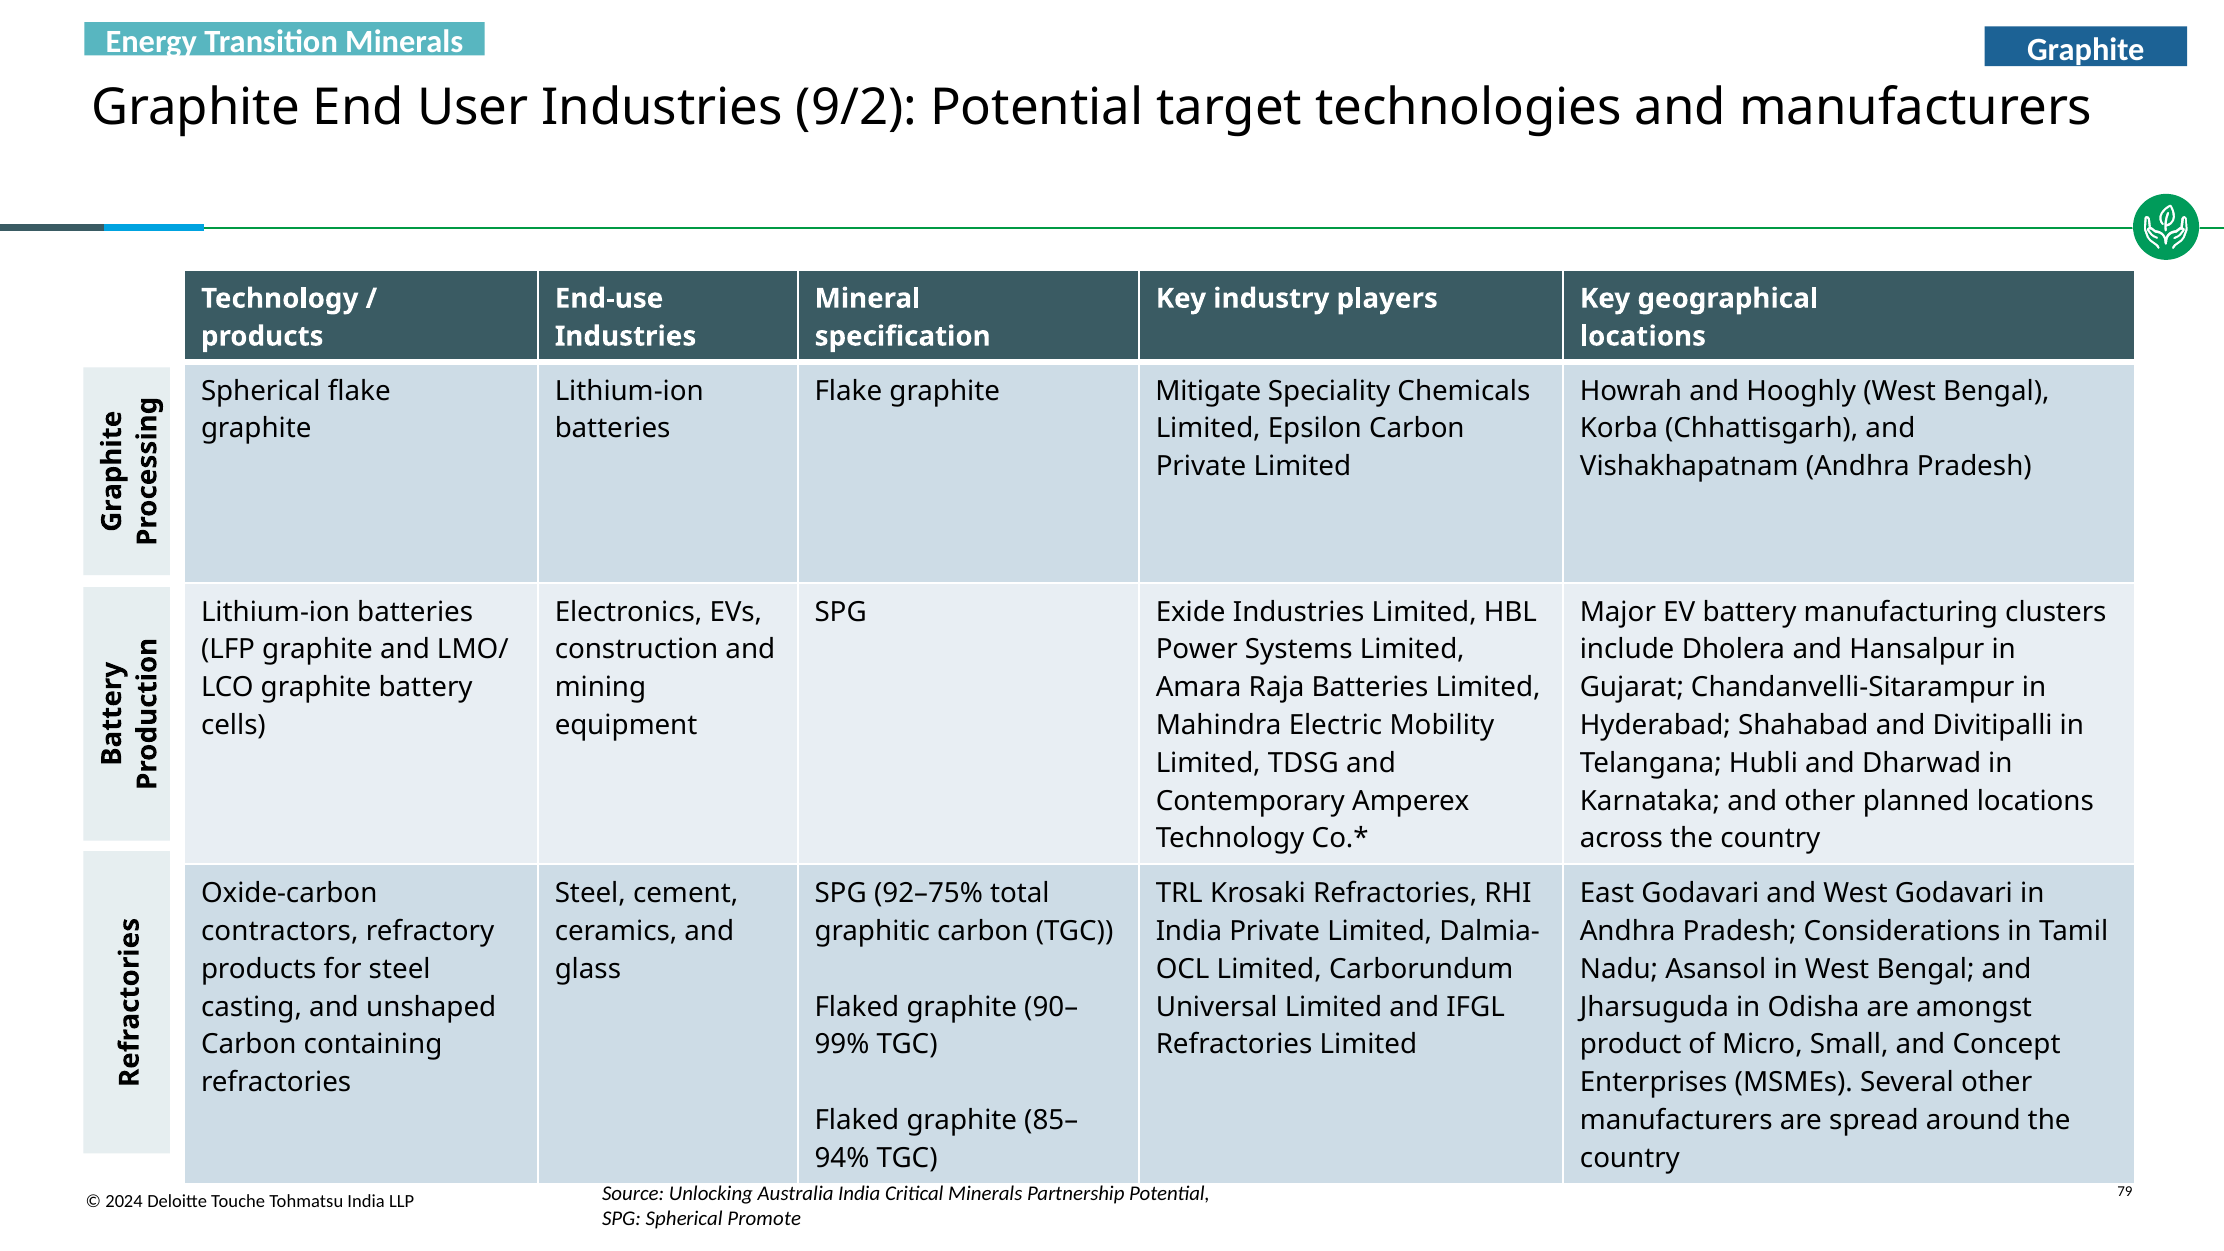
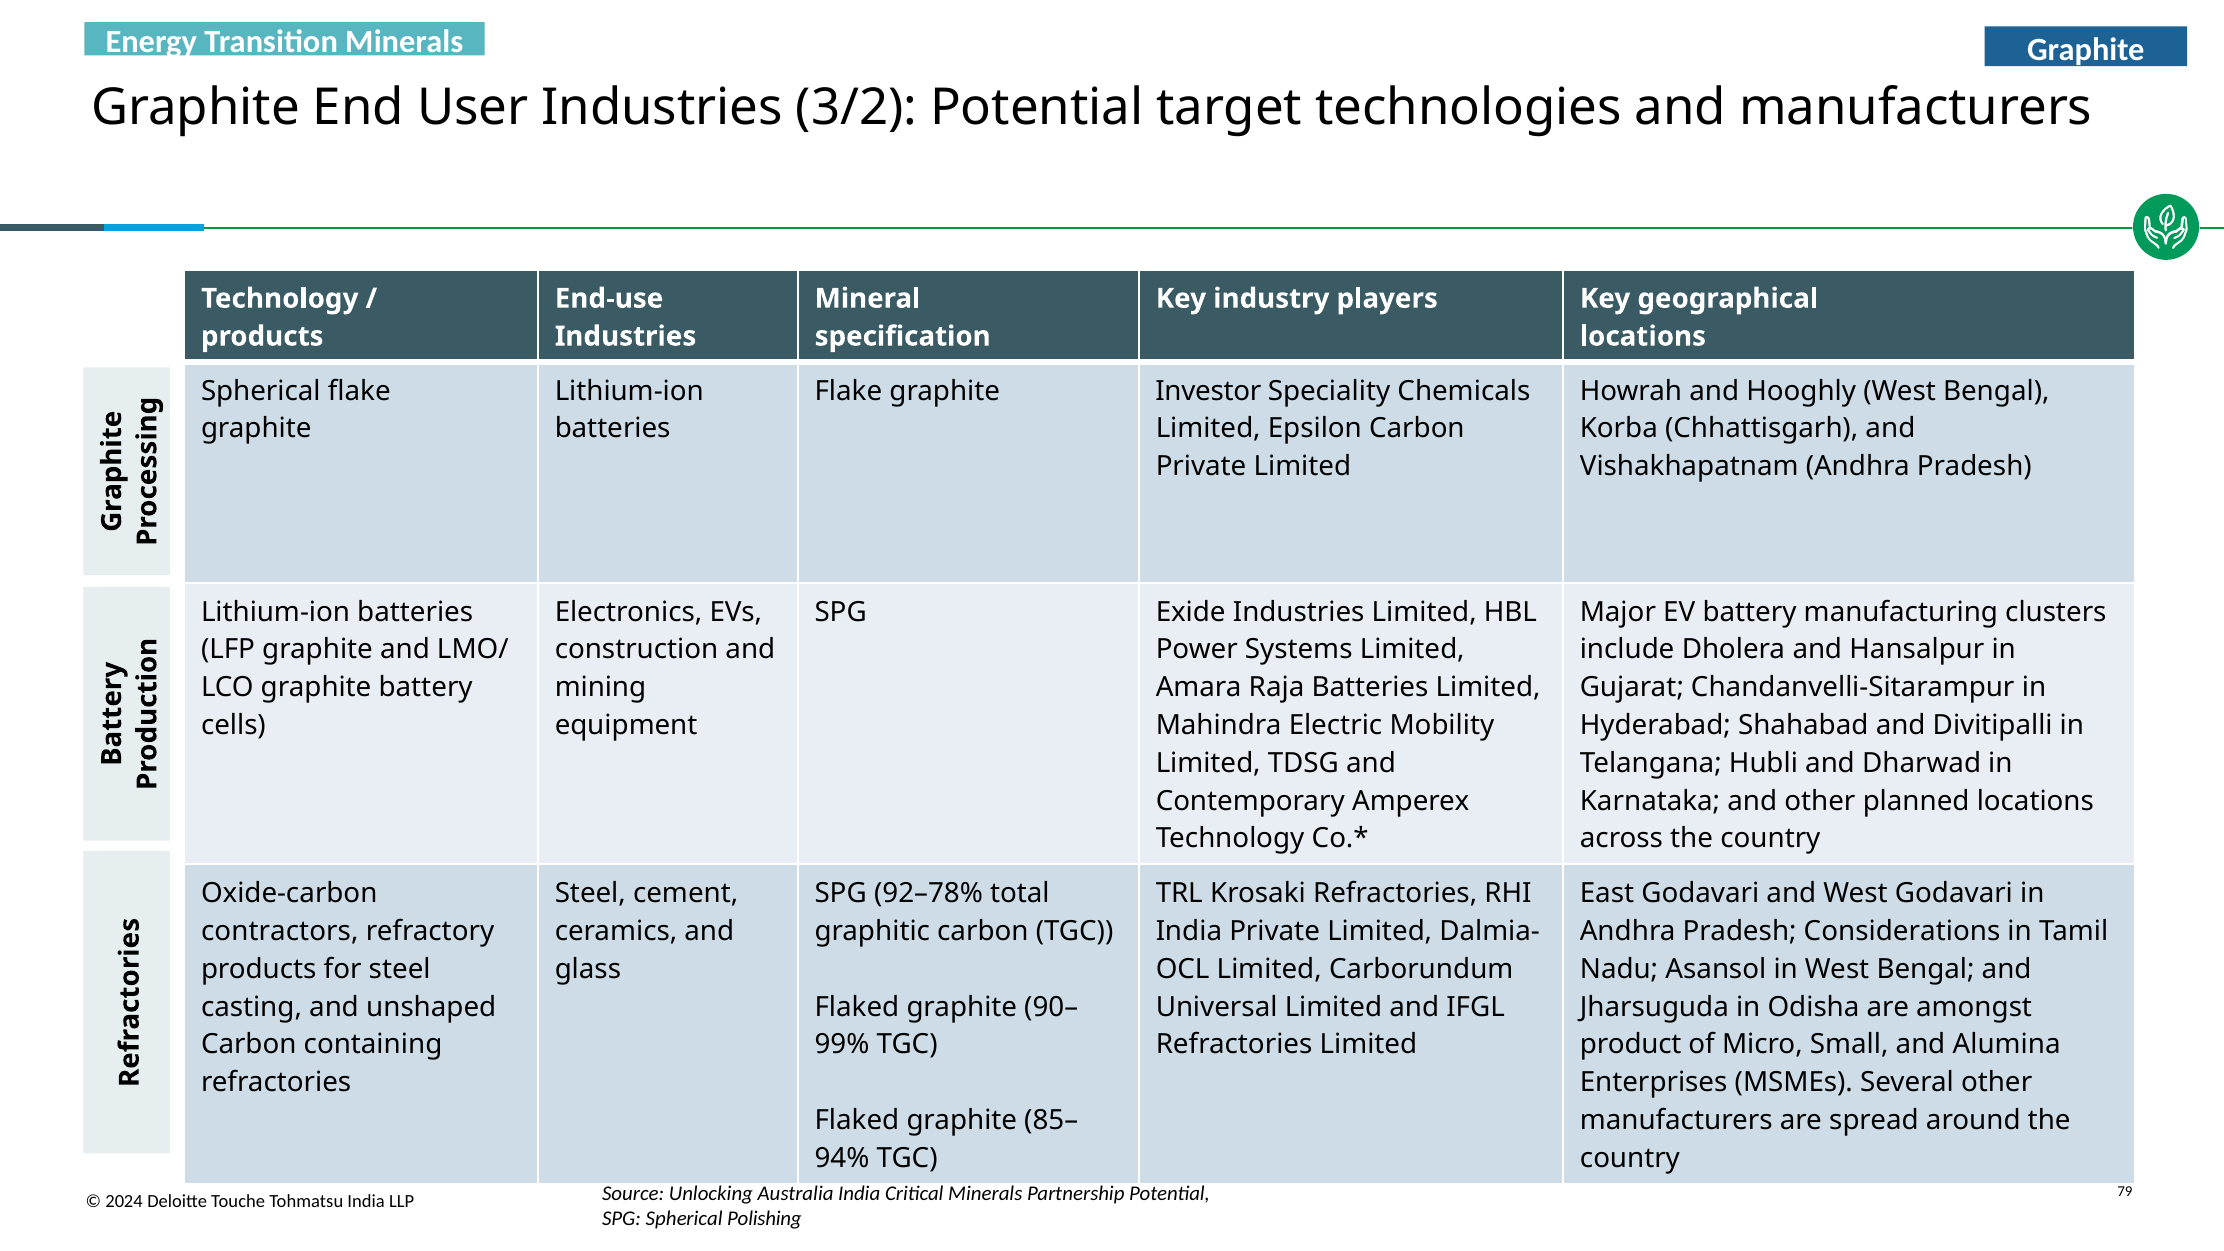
9/2: 9/2 -> 3/2 (857, 107)
Mitigate: Mitigate -> Investor (1208, 391)
92–75%: 92–75% -> 92–78% (929, 893)
Concept: Concept -> Alumina (2007, 1045)
Promote: Promote -> Polishing (764, 1219)
